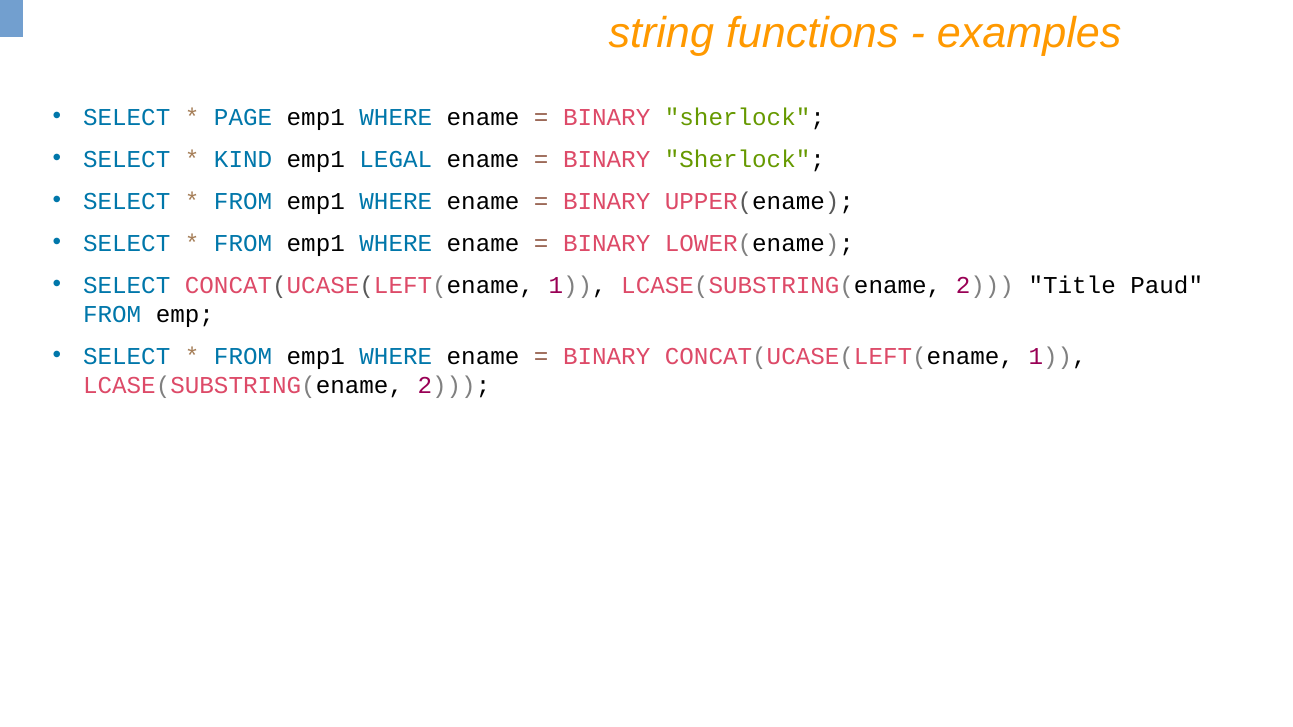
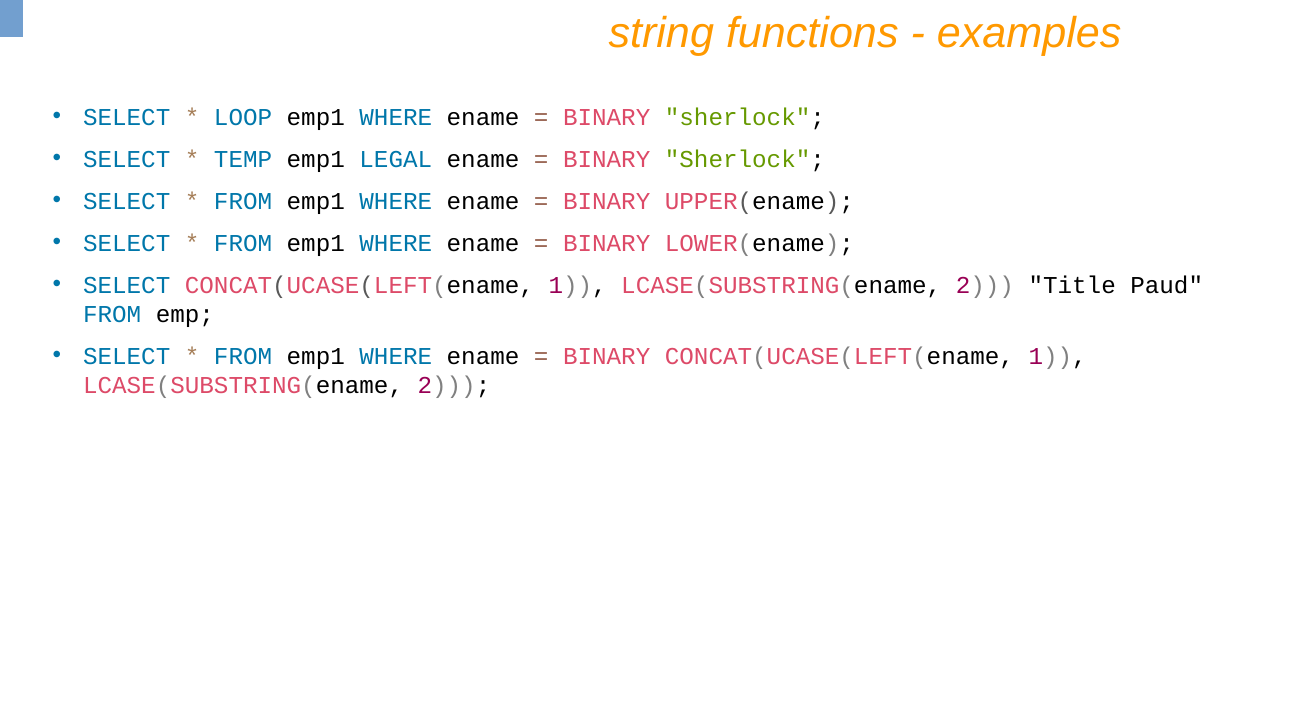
PAGE: PAGE -> LOOP (243, 117)
KIND: KIND -> TEMP (243, 159)
